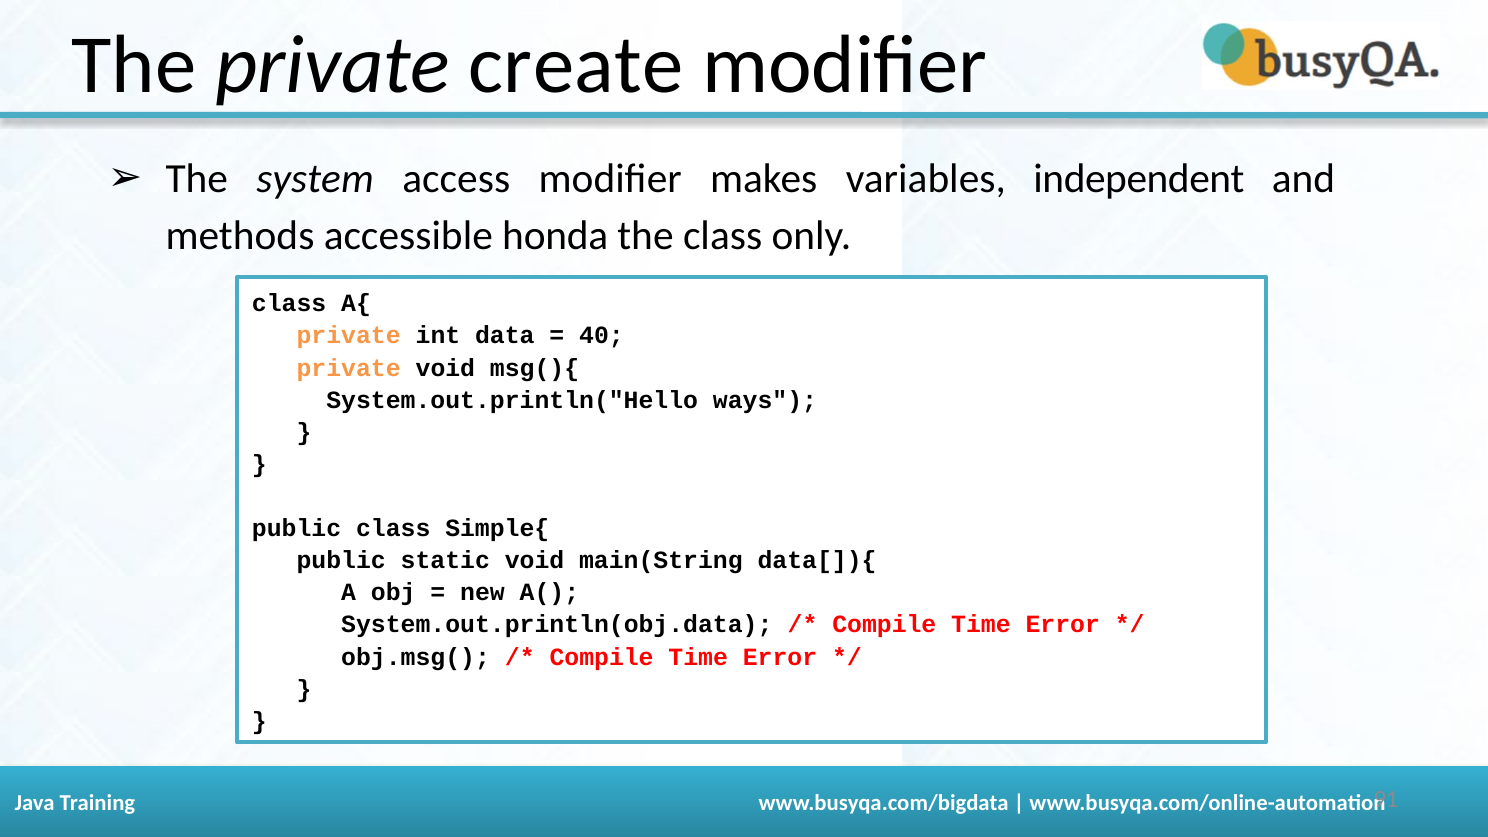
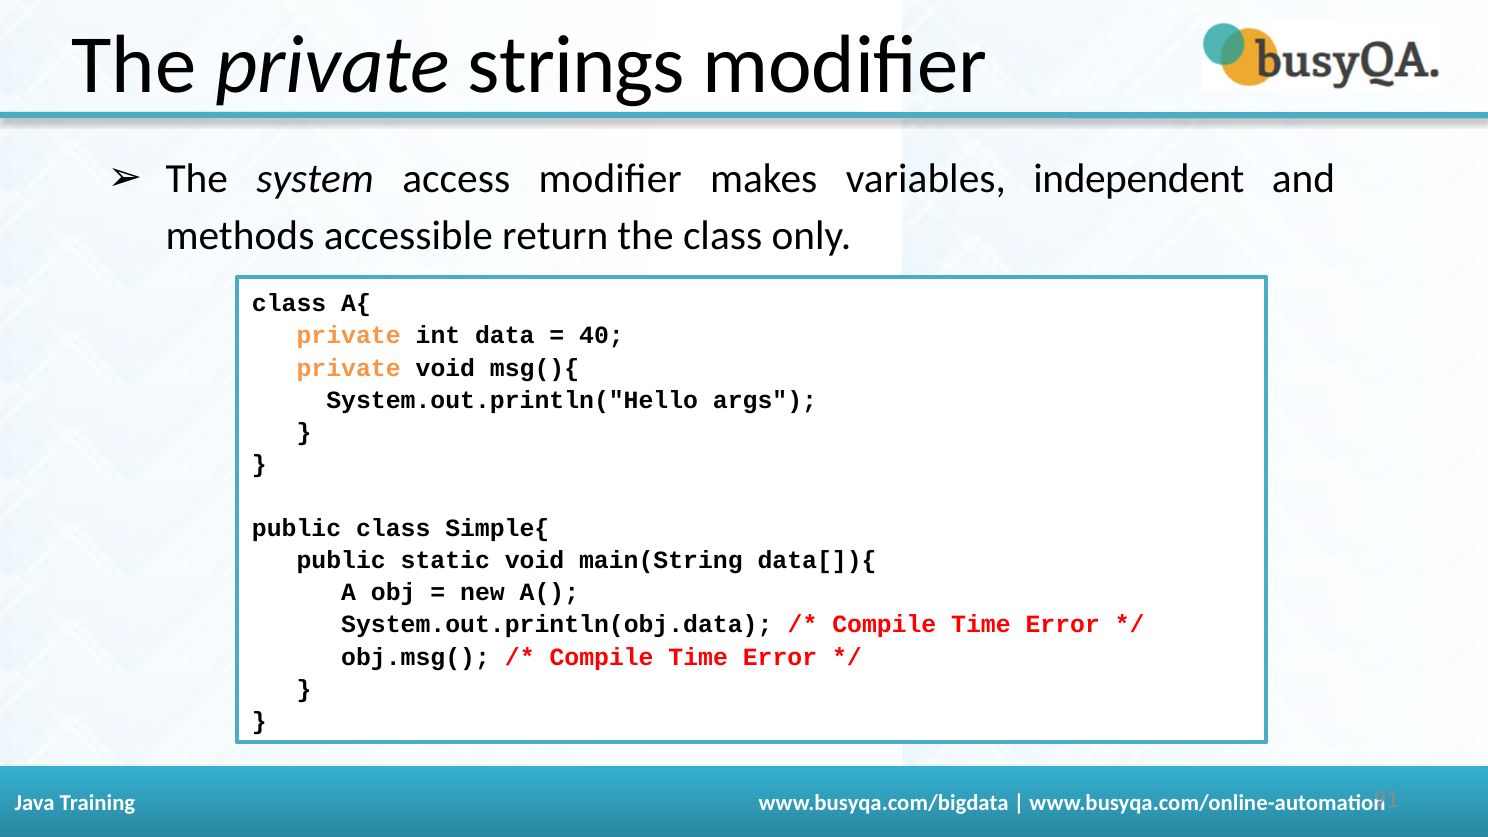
create: create -> strings (577, 65)
honda: honda -> return (555, 236)
ways: ways -> args (765, 400)
